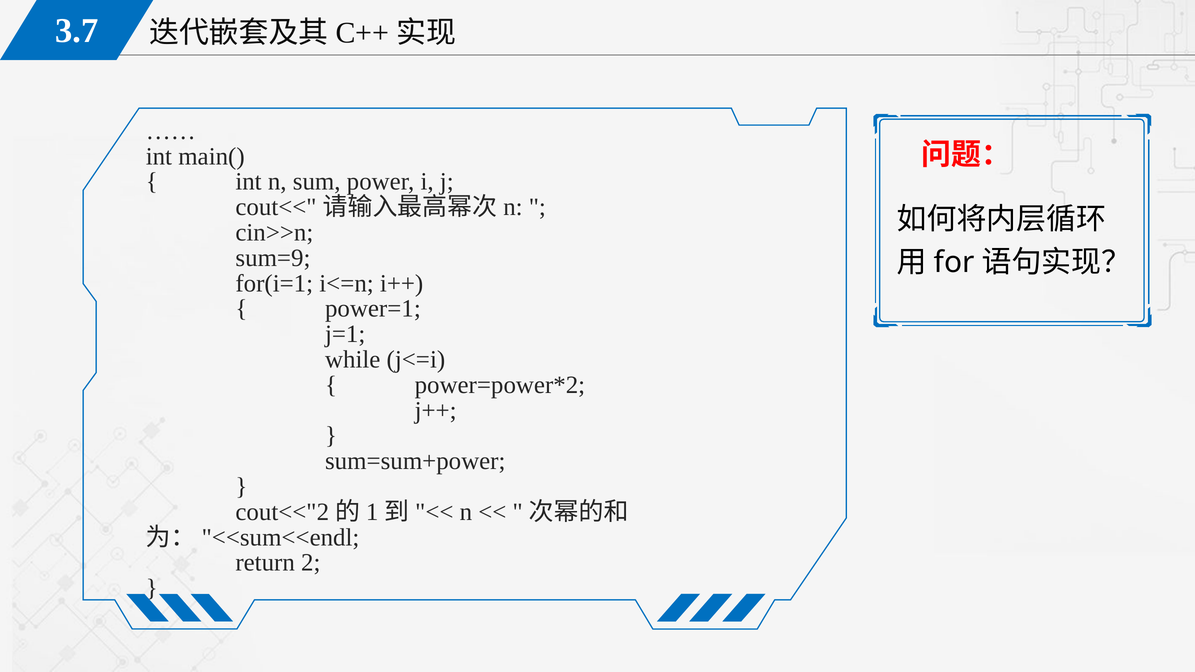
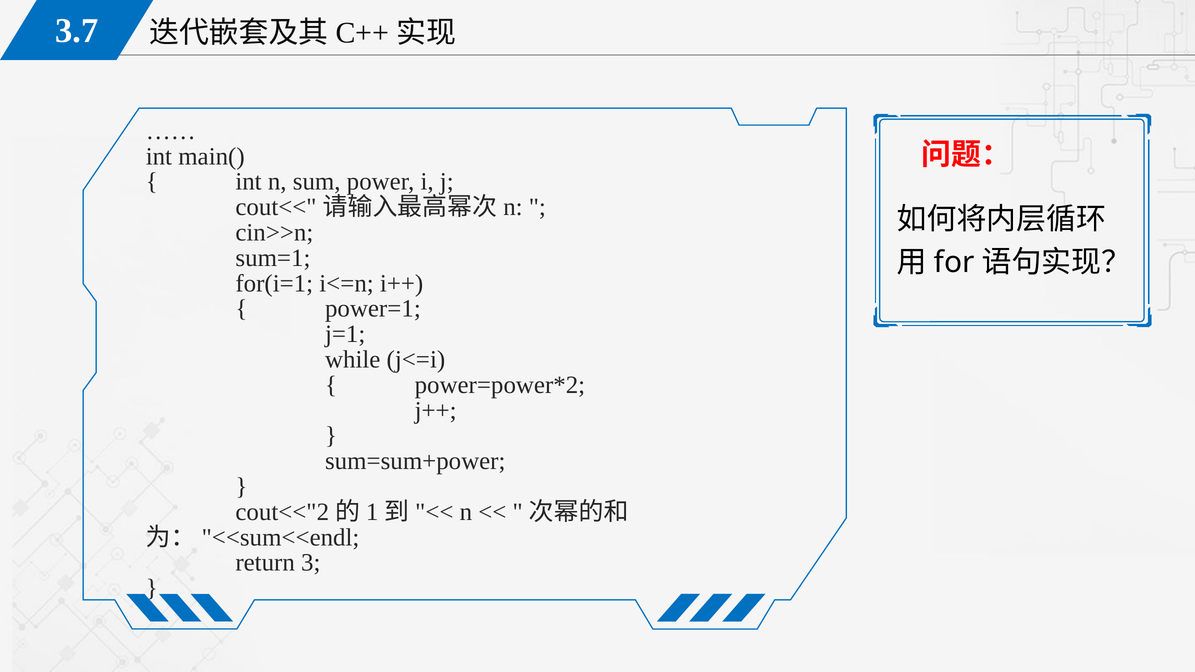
sum=9: sum=9 -> sum=1 (273, 258)
2: 2 -> 3 (311, 563)
